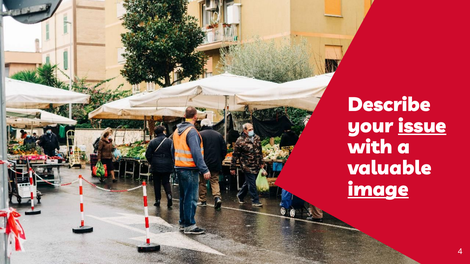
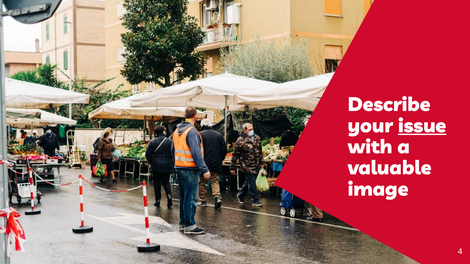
image underline: present -> none (378, 190)
